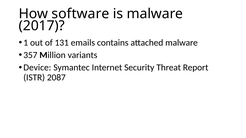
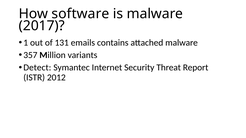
Device: Device -> Detect (37, 68)
2087: 2087 -> 2012 (56, 78)
